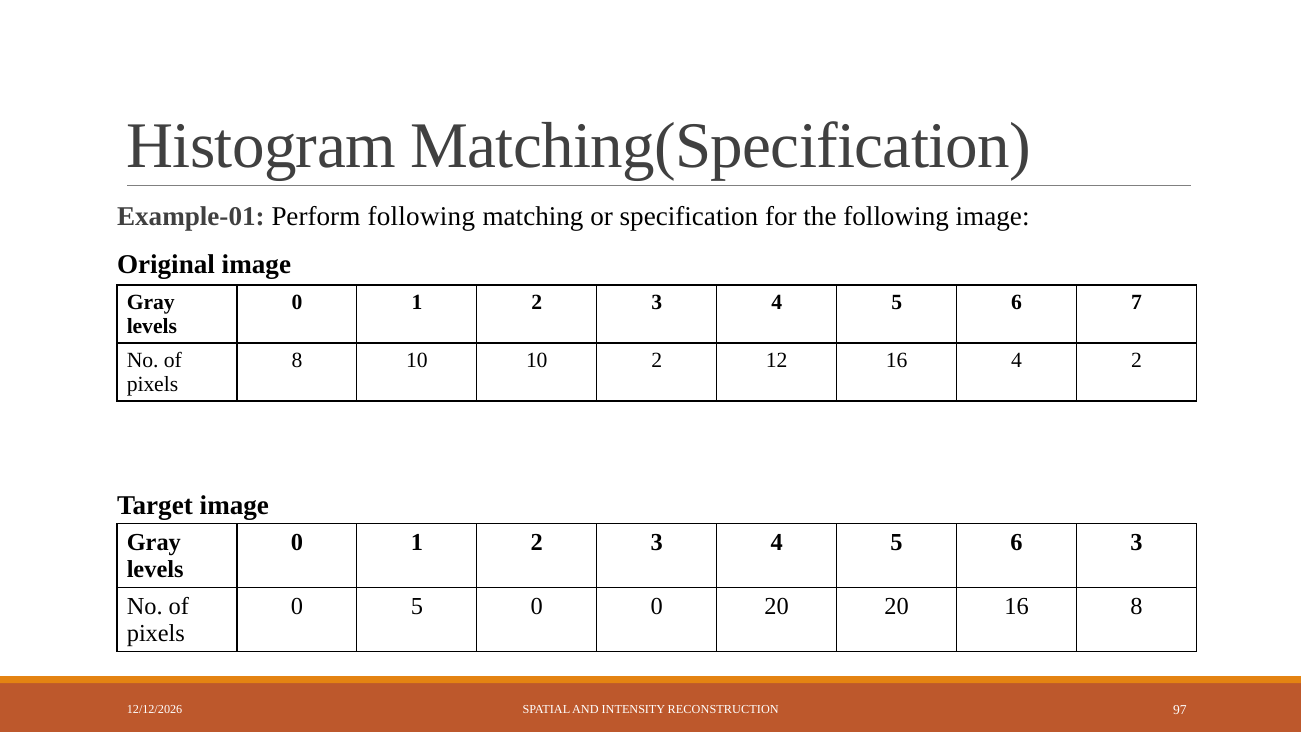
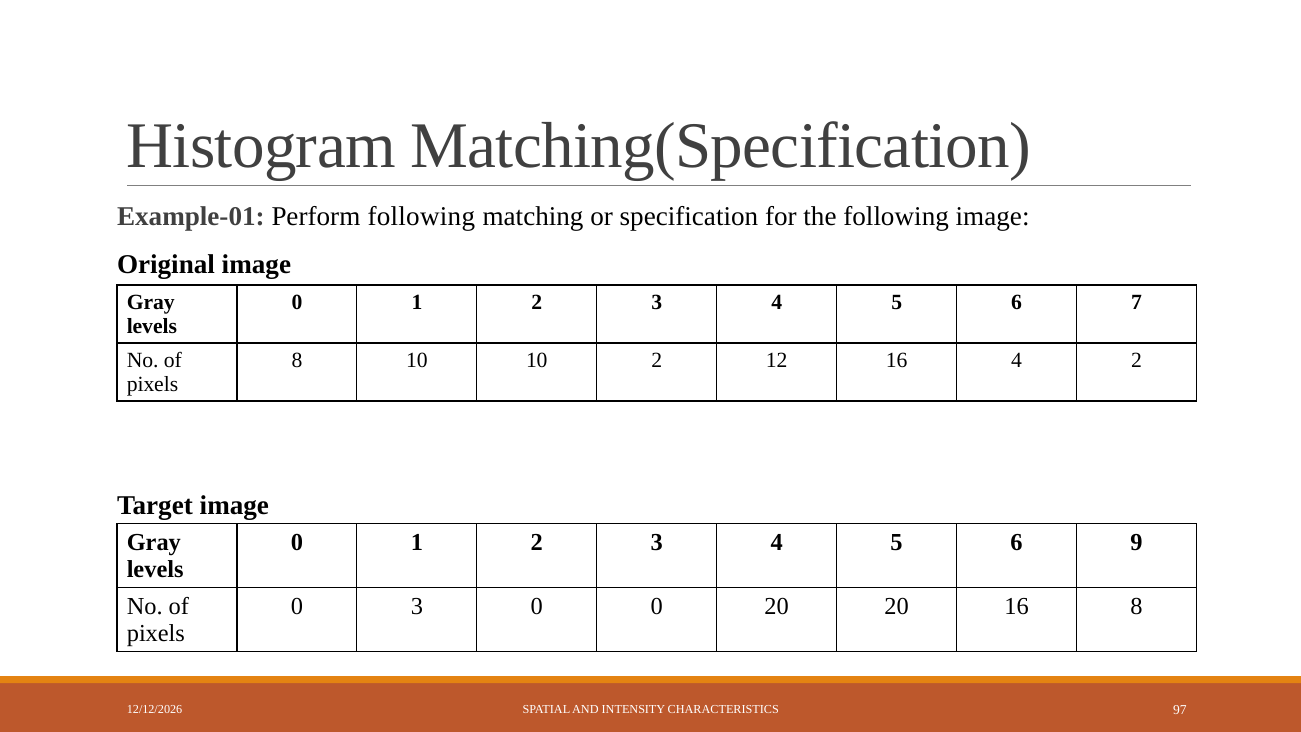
6 3: 3 -> 9 (1136, 542)
0 5: 5 -> 3 (417, 606)
RECONSTRUCTION: RECONSTRUCTION -> CHARACTERISTICS (723, 710)
